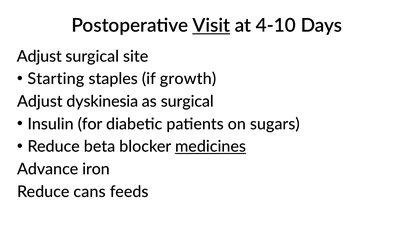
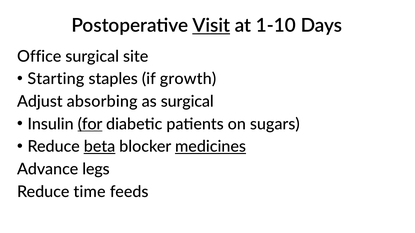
4-10: 4-10 -> 1-10 (276, 26)
Adjust: Adjust -> Office (39, 56)
dyskinesia: dyskinesia -> absorbing (102, 102)
for underline: none -> present (90, 124)
beta underline: none -> present (100, 147)
iron: iron -> legs (96, 170)
cans: cans -> time (90, 192)
